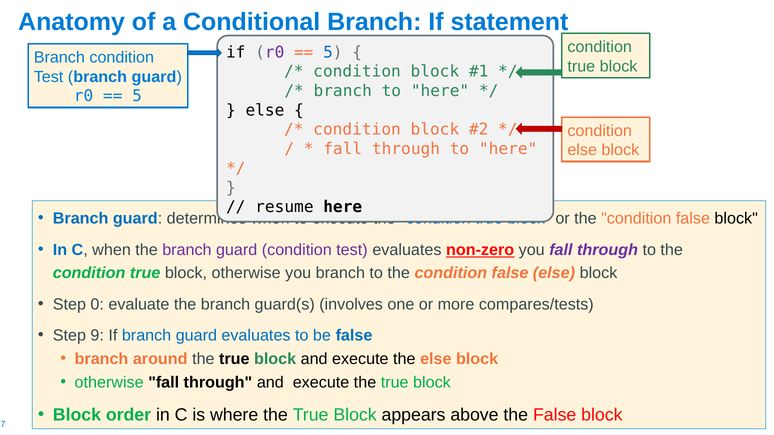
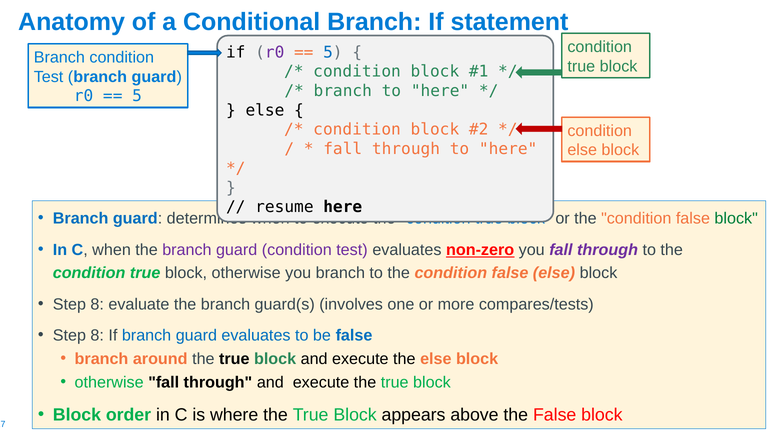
block colour: black -> green (736, 219)
0: 0 -> 8 (97, 304)
9: 9 -> 8 (97, 336)
